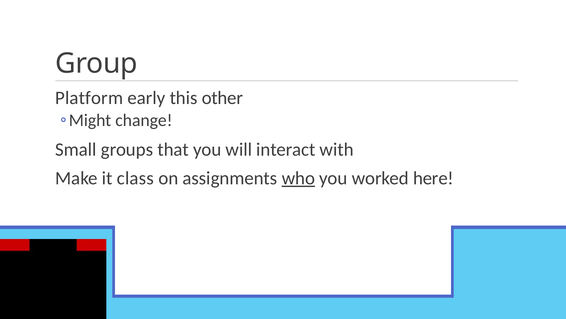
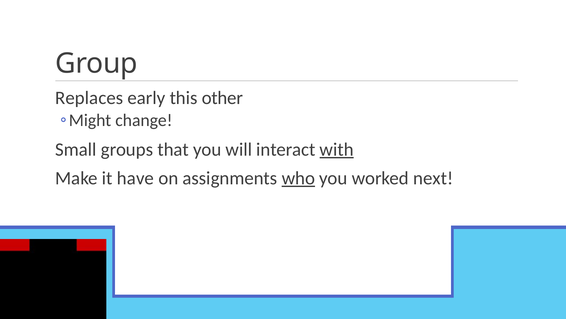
Platform: Platform -> Replaces (89, 98)
with underline: none -> present (337, 149)
class: class -> have (135, 178)
here: here -> next (433, 178)
